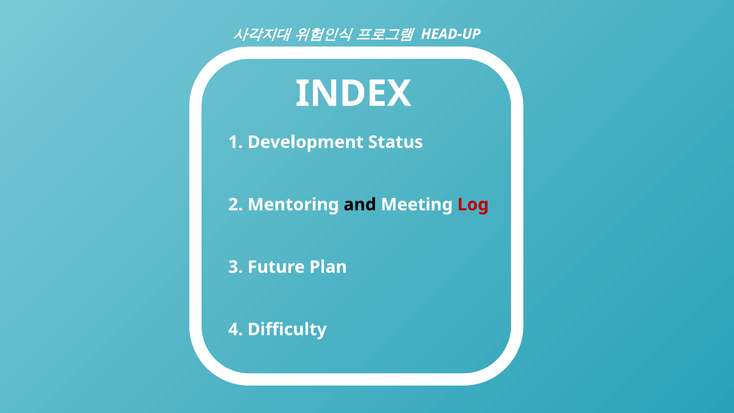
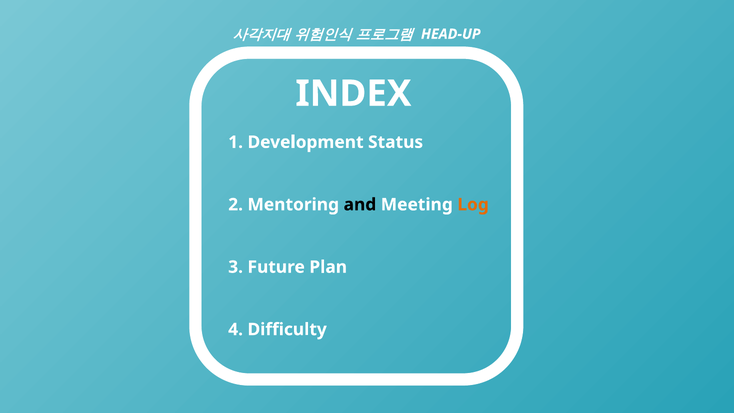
Log colour: red -> orange (473, 205)
